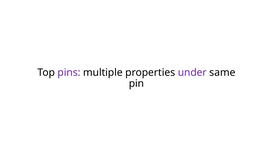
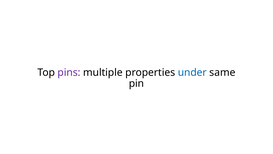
under colour: purple -> blue (192, 72)
